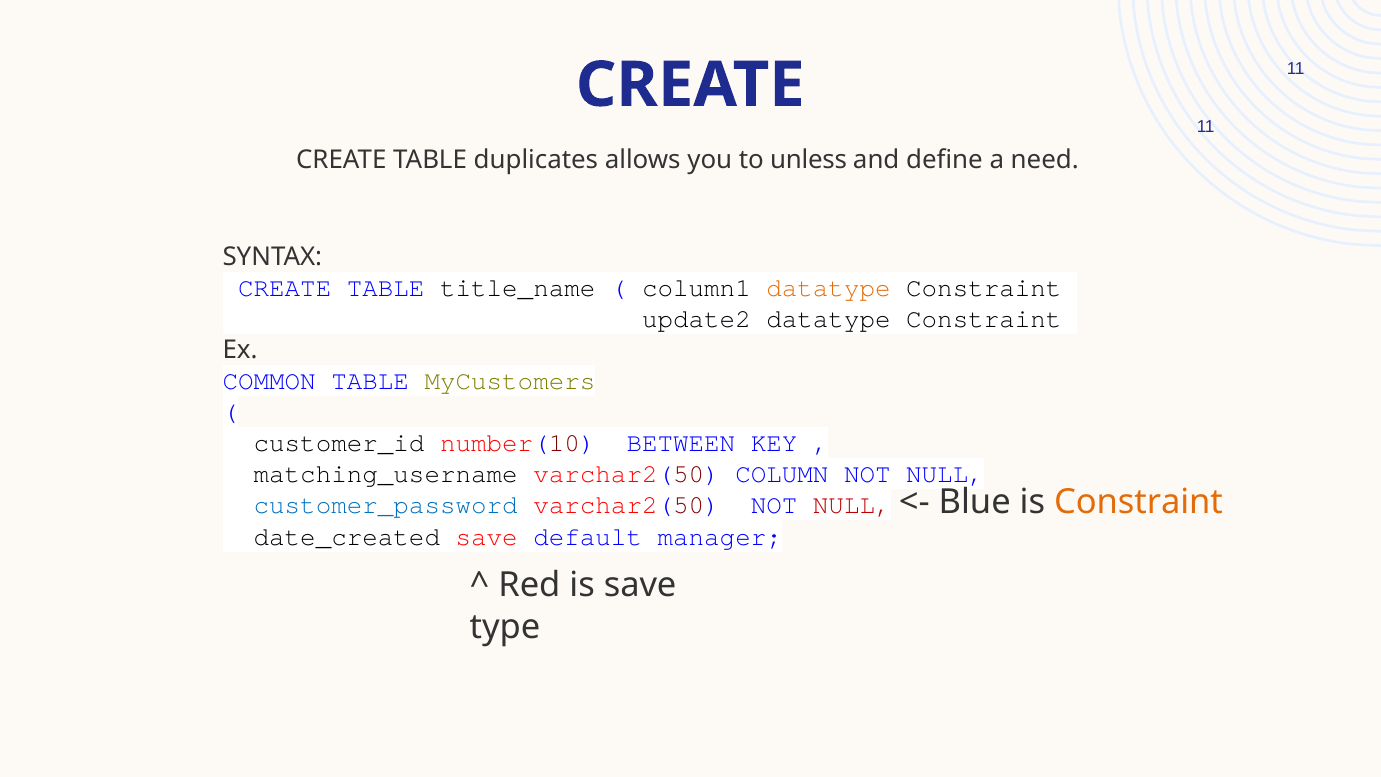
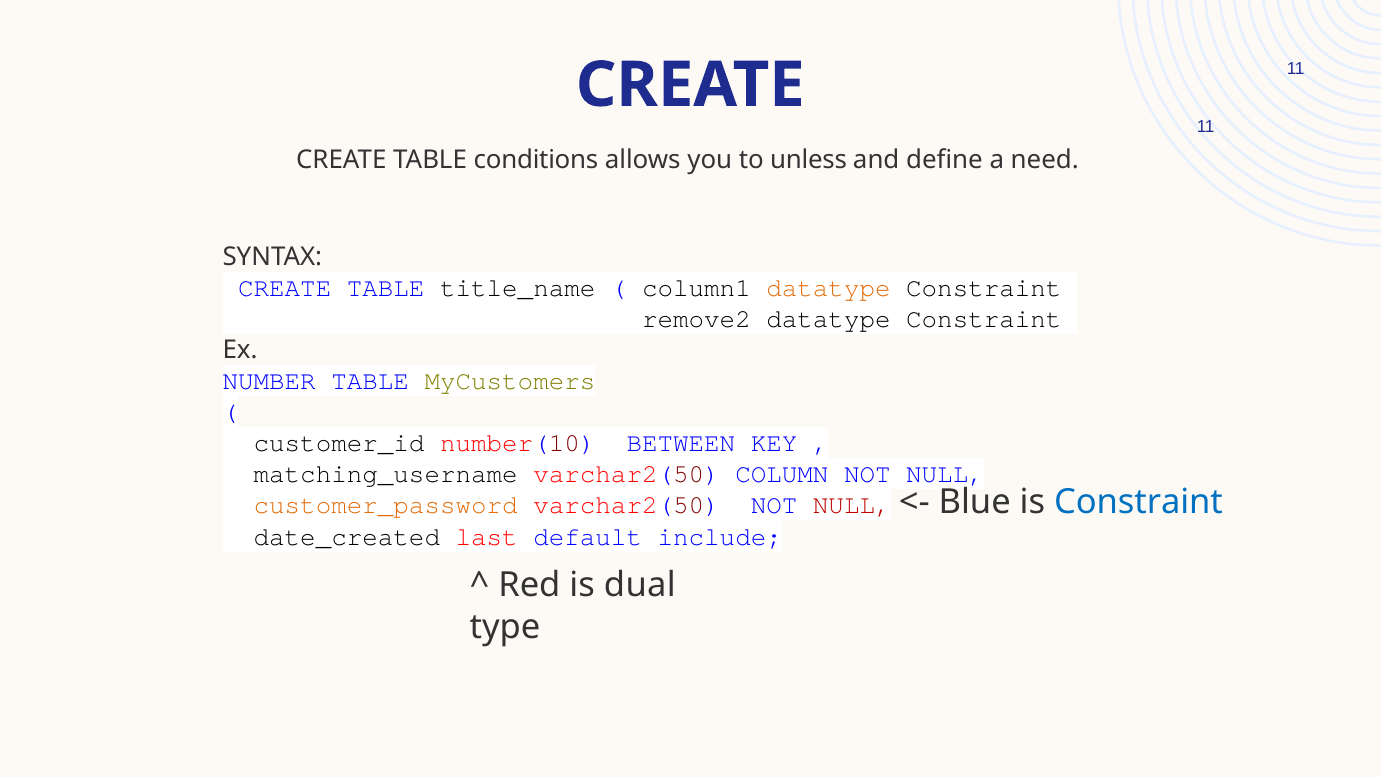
duplicates: duplicates -> conditions (536, 160)
update2: update2 -> remove2 (696, 319)
COMMON: COMMON -> NUMBER (269, 381)
Constraint colour: orange -> blue (1139, 502)
customer_password colour: blue -> orange (386, 505)
date_created save: save -> last (487, 536)
manager: manager -> include (720, 536)
is save: save -> dual (640, 585)
